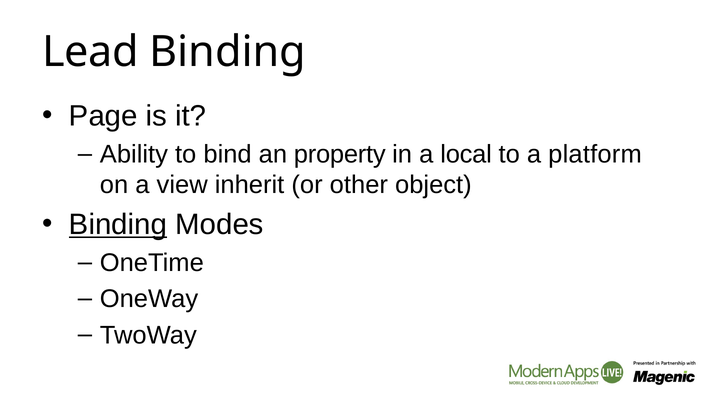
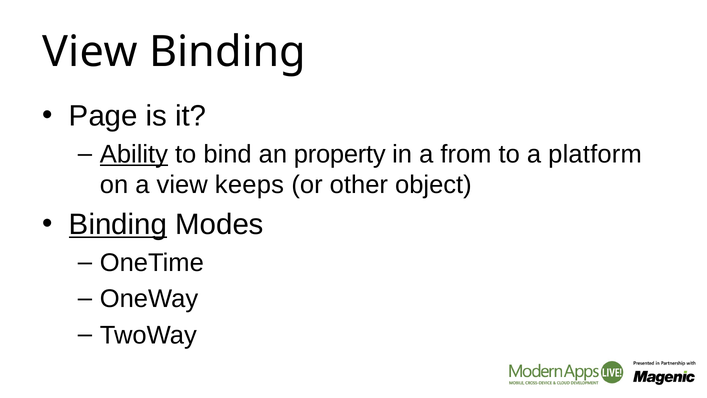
Lead: Lead -> View (90, 52)
Ability underline: none -> present (134, 154)
local: local -> from (466, 154)
inherit: inherit -> keeps (249, 185)
